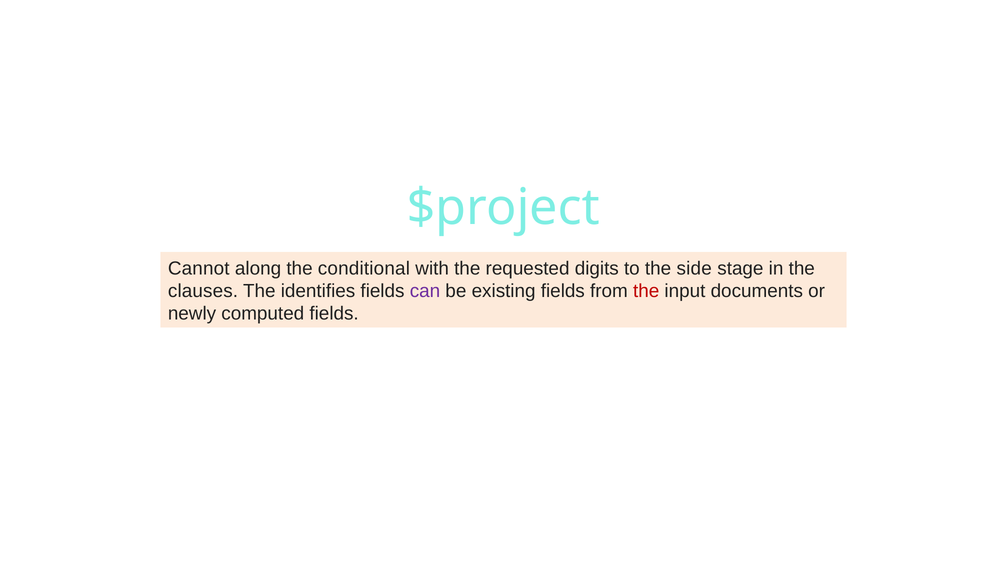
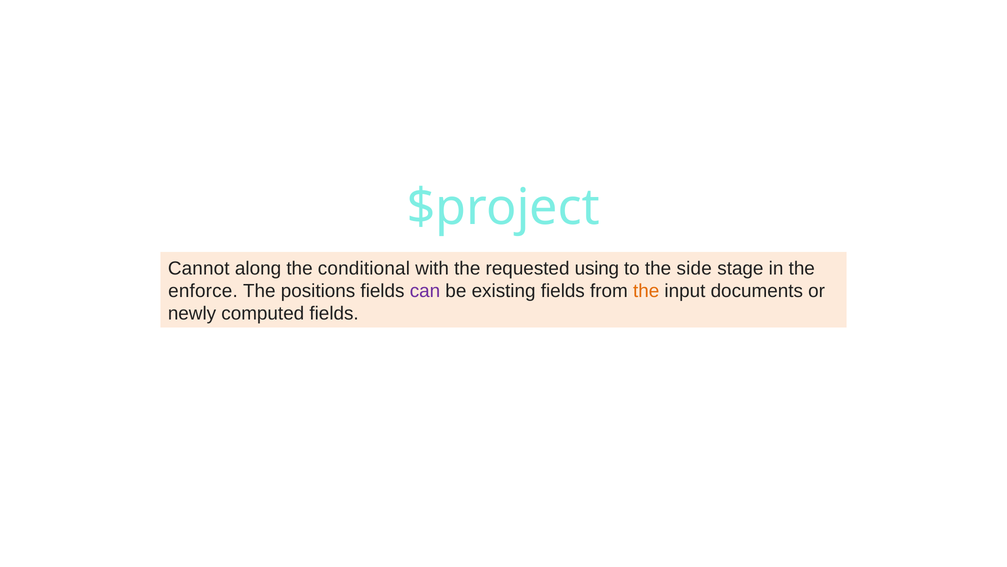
digits: digits -> using (597, 268)
clauses: clauses -> enforce (203, 291)
identifies: identifies -> positions (318, 291)
the colour: red -> orange (646, 291)
